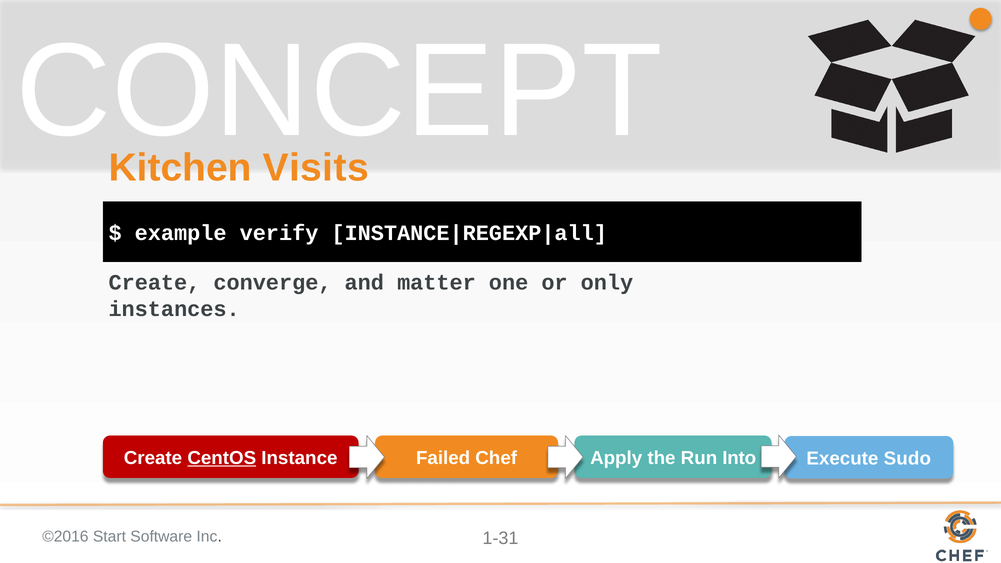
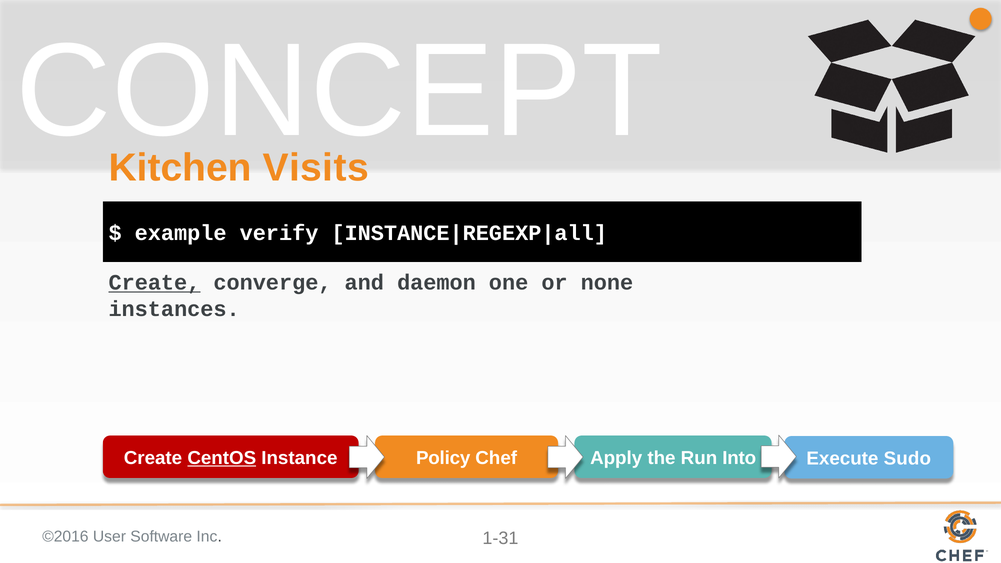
Create underline: none -> present (154, 283)
matter: matter -> daemon (436, 283)
only: only -> none (607, 283)
Failed: Failed -> Policy (443, 458)
Start: Start -> User (109, 537)
